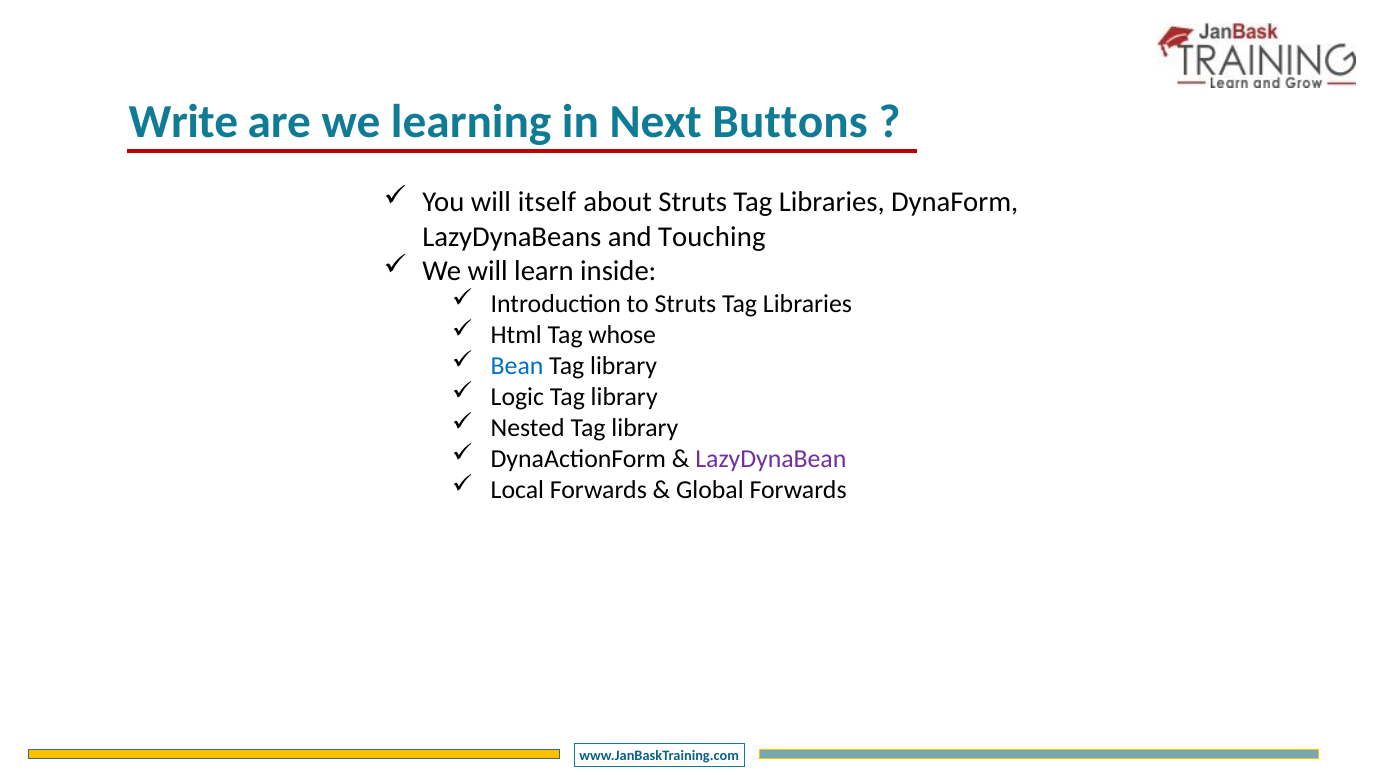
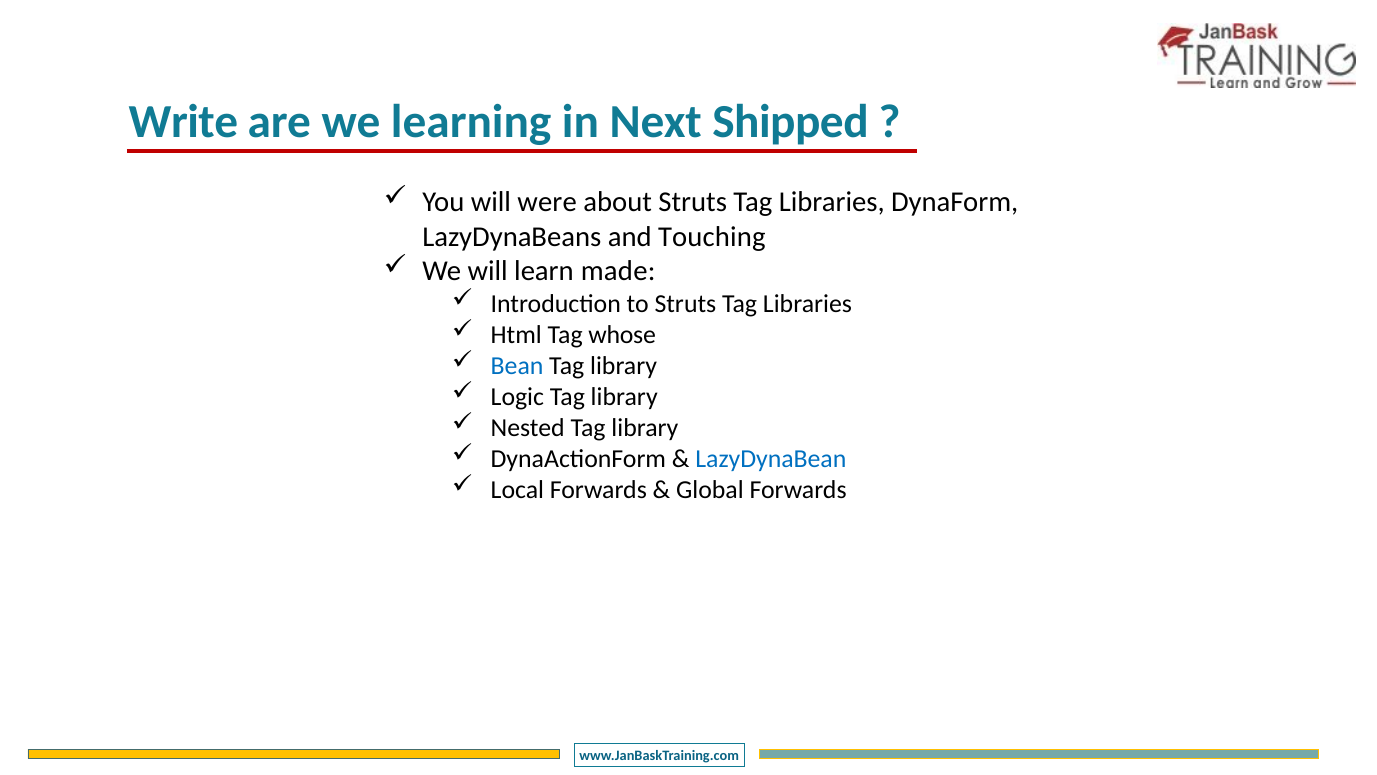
Buttons: Buttons -> Shipped (790, 122)
itself: itself -> were (547, 202)
inside: inside -> made (618, 271)
LazyDynaBean colour: purple -> blue (771, 459)
